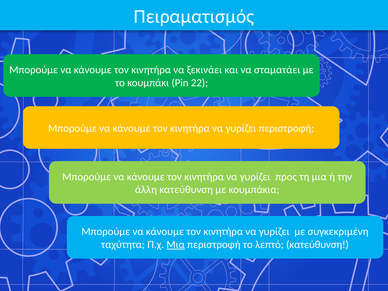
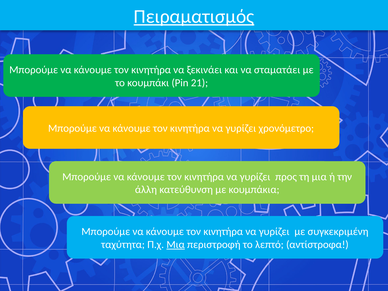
Πειραματισμός underline: none -> present (194, 16)
22: 22 -> 21 (199, 83)
γυρίζει περιστροφή: περιστροφή -> χρονόμετρο (286, 128)
λεπτό κατεύθυνση: κατεύθυνση -> αντίστροφα (317, 245)
